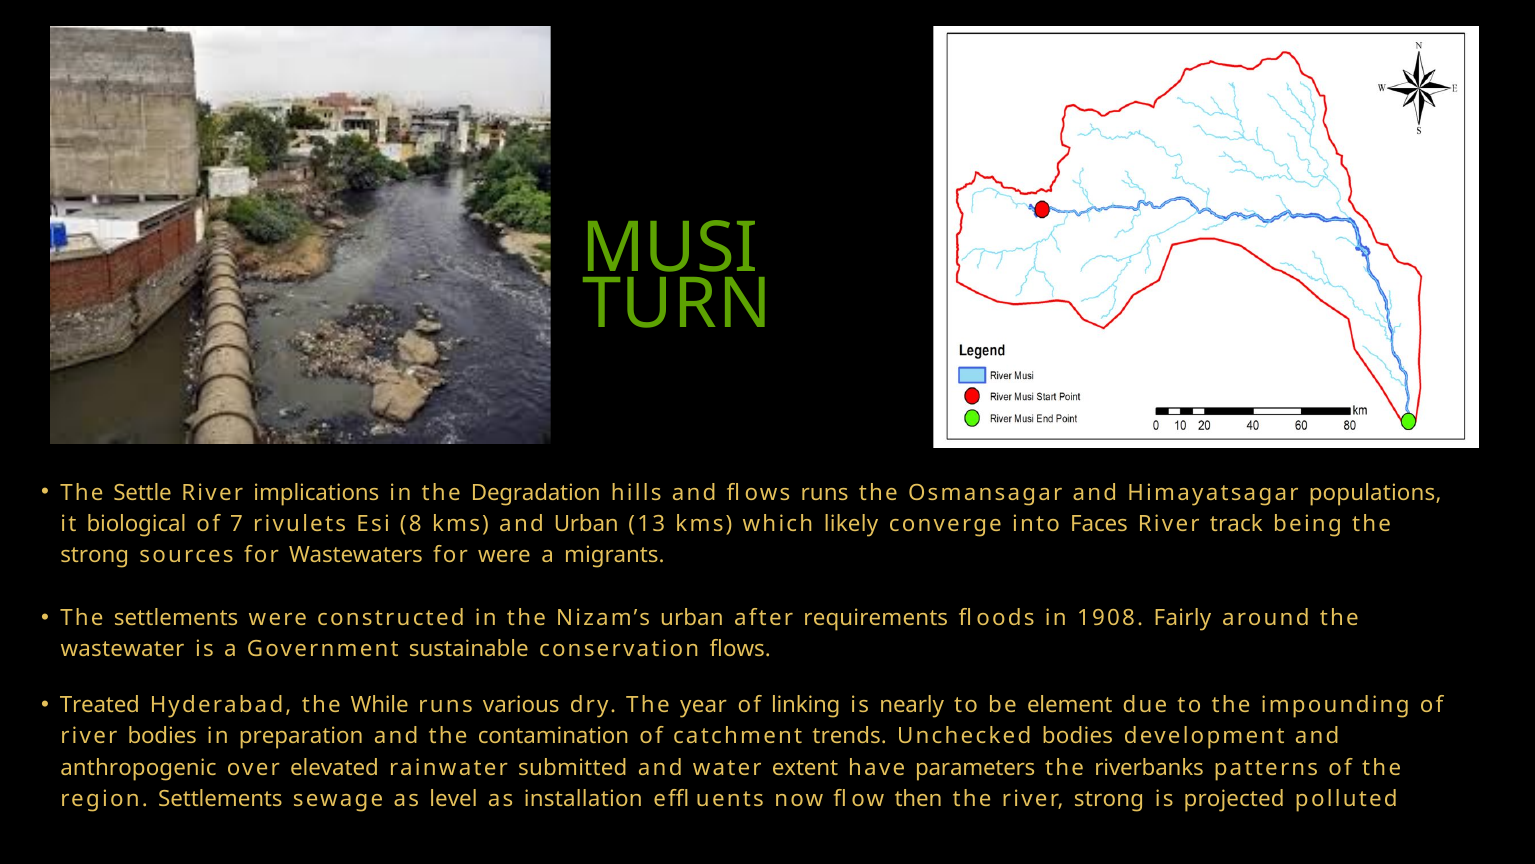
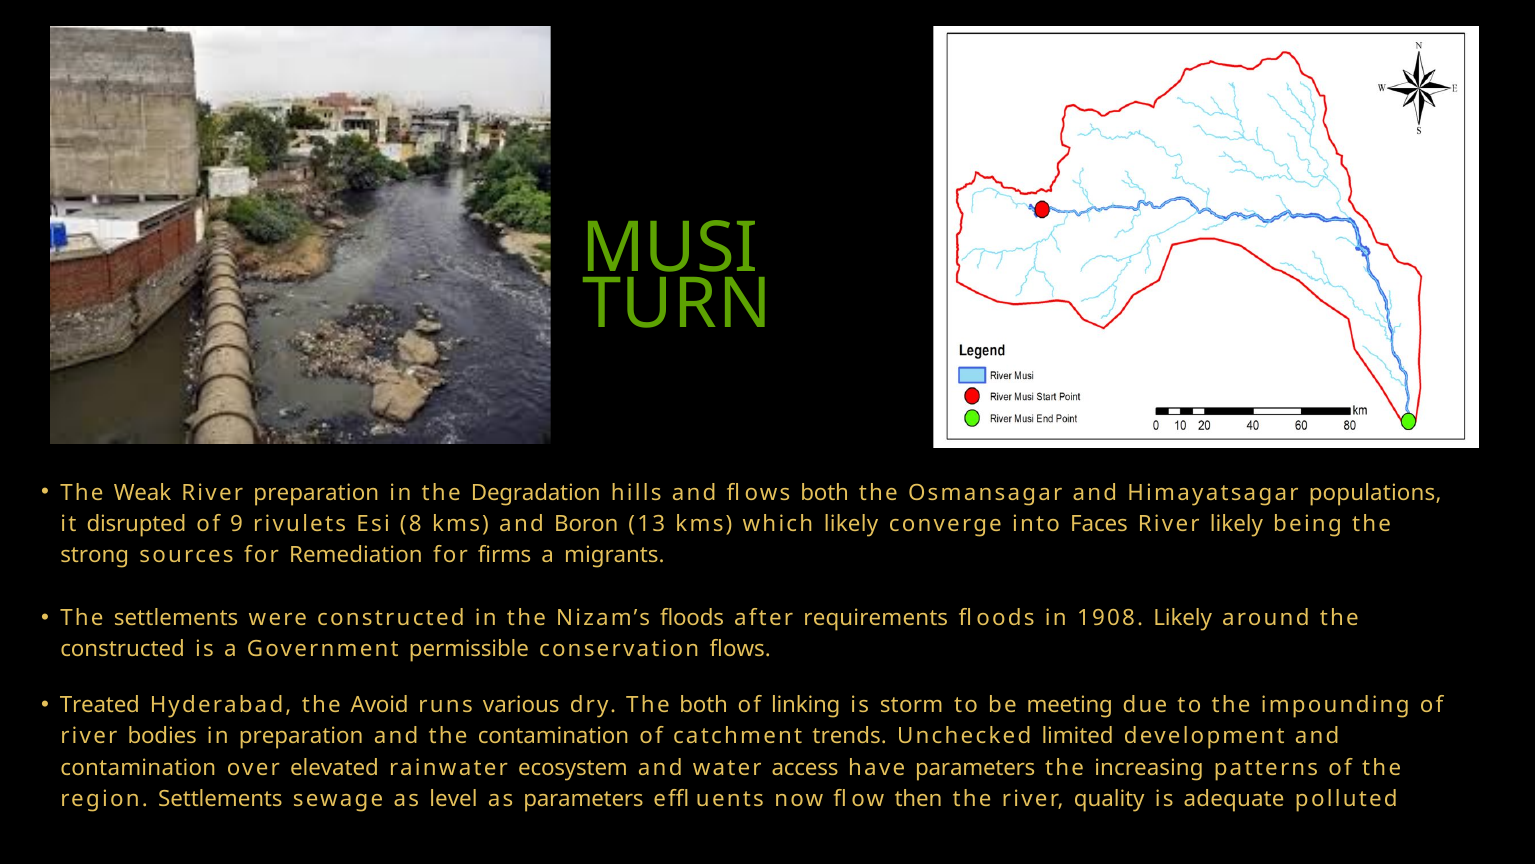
Settle: Settle -> Weak (143, 492)
River implications: implications -> preparation (316, 492)
flows runs: runs -> both (825, 492)
biological: biological -> disrupted (136, 524)
7: 7 -> 9 (237, 524)
and Urban: Urban -> Boron (586, 524)
River track: track -> likely (1236, 524)
Wastewaters: Wastewaters -> Remediation (356, 555)
for were: were -> firms (505, 555)
Nizam’s urban: urban -> floods (692, 618)
1908 Fairly: Fairly -> Likely (1183, 618)
wastewater: wastewater -> constructed (123, 649)
sustainable: sustainable -> permissible (469, 649)
While: While -> Avoid (380, 705)
The year: year -> both (704, 705)
nearly: nearly -> storm (911, 705)
element: element -> meeting (1070, 705)
Unchecked bodies: bodies -> limited (1078, 736)
anthropogenic: anthropogenic -> contamination (138, 767)
submitted: submitted -> ecosystem (573, 767)
extent: extent -> access (805, 767)
riverbanks: riverbanks -> increasing (1149, 767)
as installation: installation -> parameters (583, 799)
river strong: strong -> quality (1109, 799)
projected: projected -> adequate (1234, 799)
